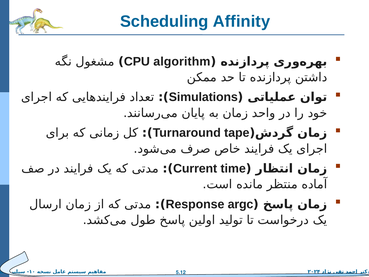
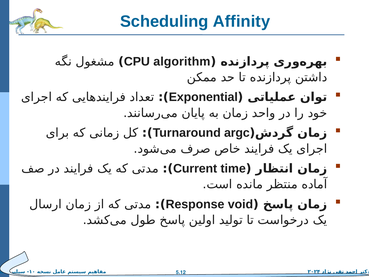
Simulations: Simulations -> Exponential (203, 97)
tape: tape -> argc (237, 133)
argc: argc -> void (240, 204)
